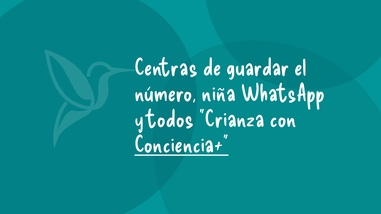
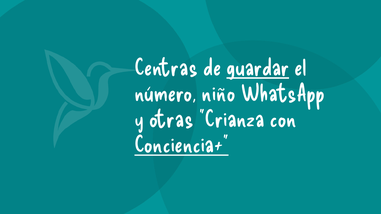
guardar underline: none -> present (258, 68)
niña: niña -> niño (219, 94)
todos: todos -> otras (171, 119)
